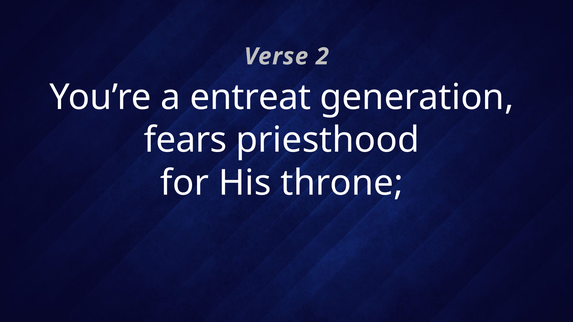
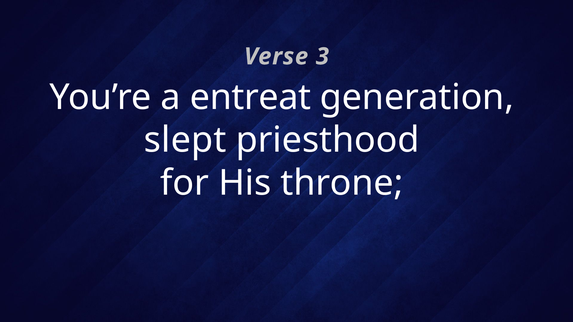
2: 2 -> 3 (322, 57)
fears: fears -> slept (185, 140)
